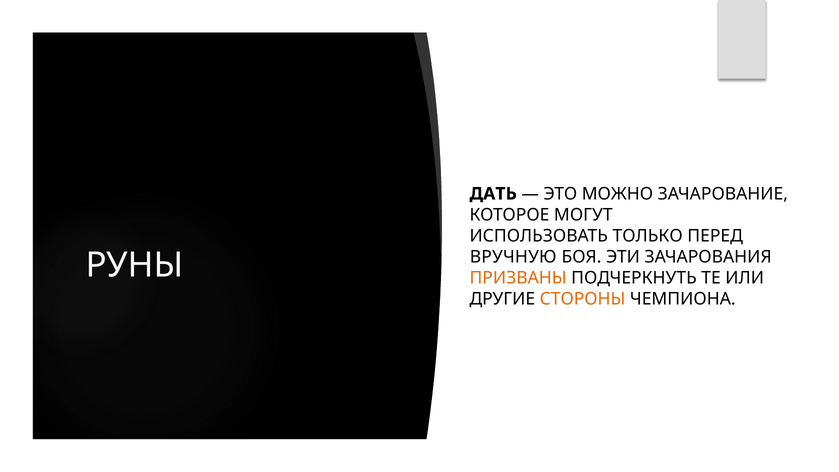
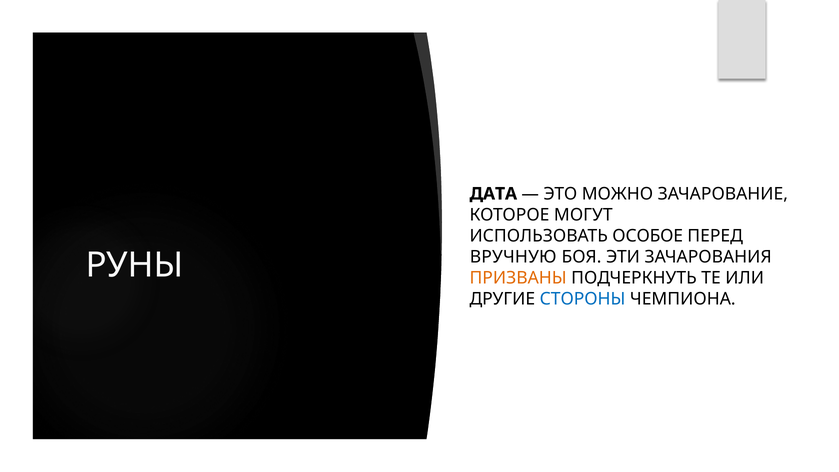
ДАТЬ: ДАТЬ -> ДАТА (493, 194)
ТОЛЬКО: ТОЛЬКО -> ОСОБОЕ (648, 236)
СТОРОНЫ colour: orange -> blue (583, 299)
